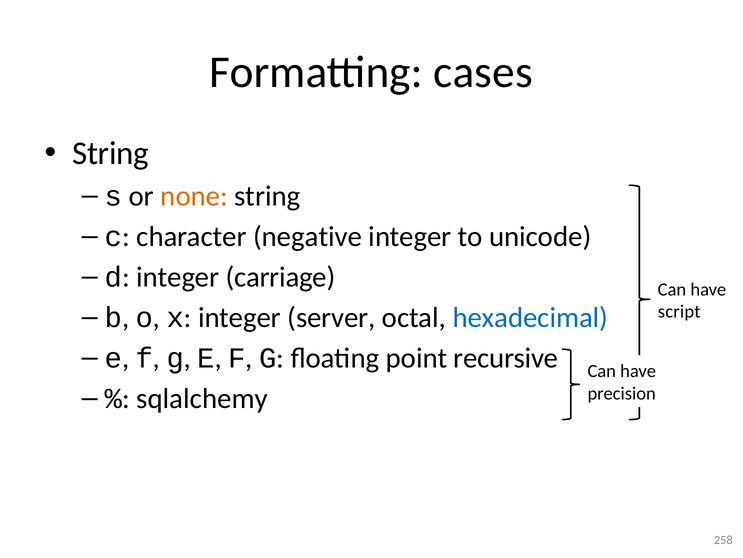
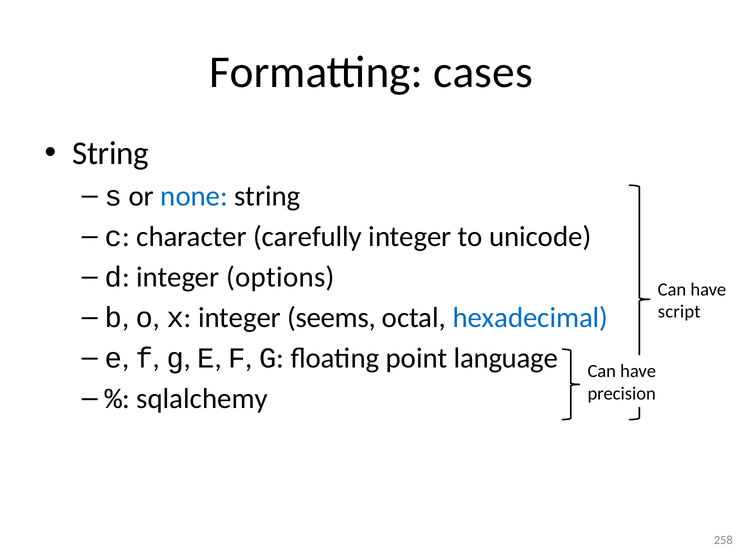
none colour: orange -> blue (194, 196)
negative: negative -> carefully (308, 236)
carriage: carriage -> options (280, 277)
server: server -> seems (331, 317)
recursive: recursive -> language (506, 358)
